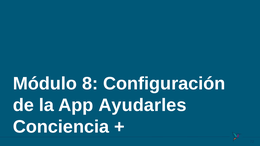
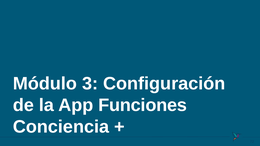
8: 8 -> 3 (90, 84)
Ayudarles: Ayudarles -> Funciones (143, 105)
